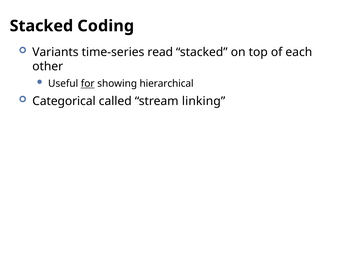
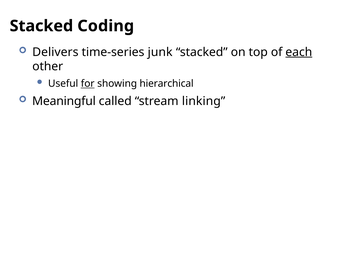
Variants: Variants -> Delivers (55, 52)
read: read -> junk (160, 52)
each underline: none -> present (299, 52)
Categorical: Categorical -> Meaningful (64, 101)
